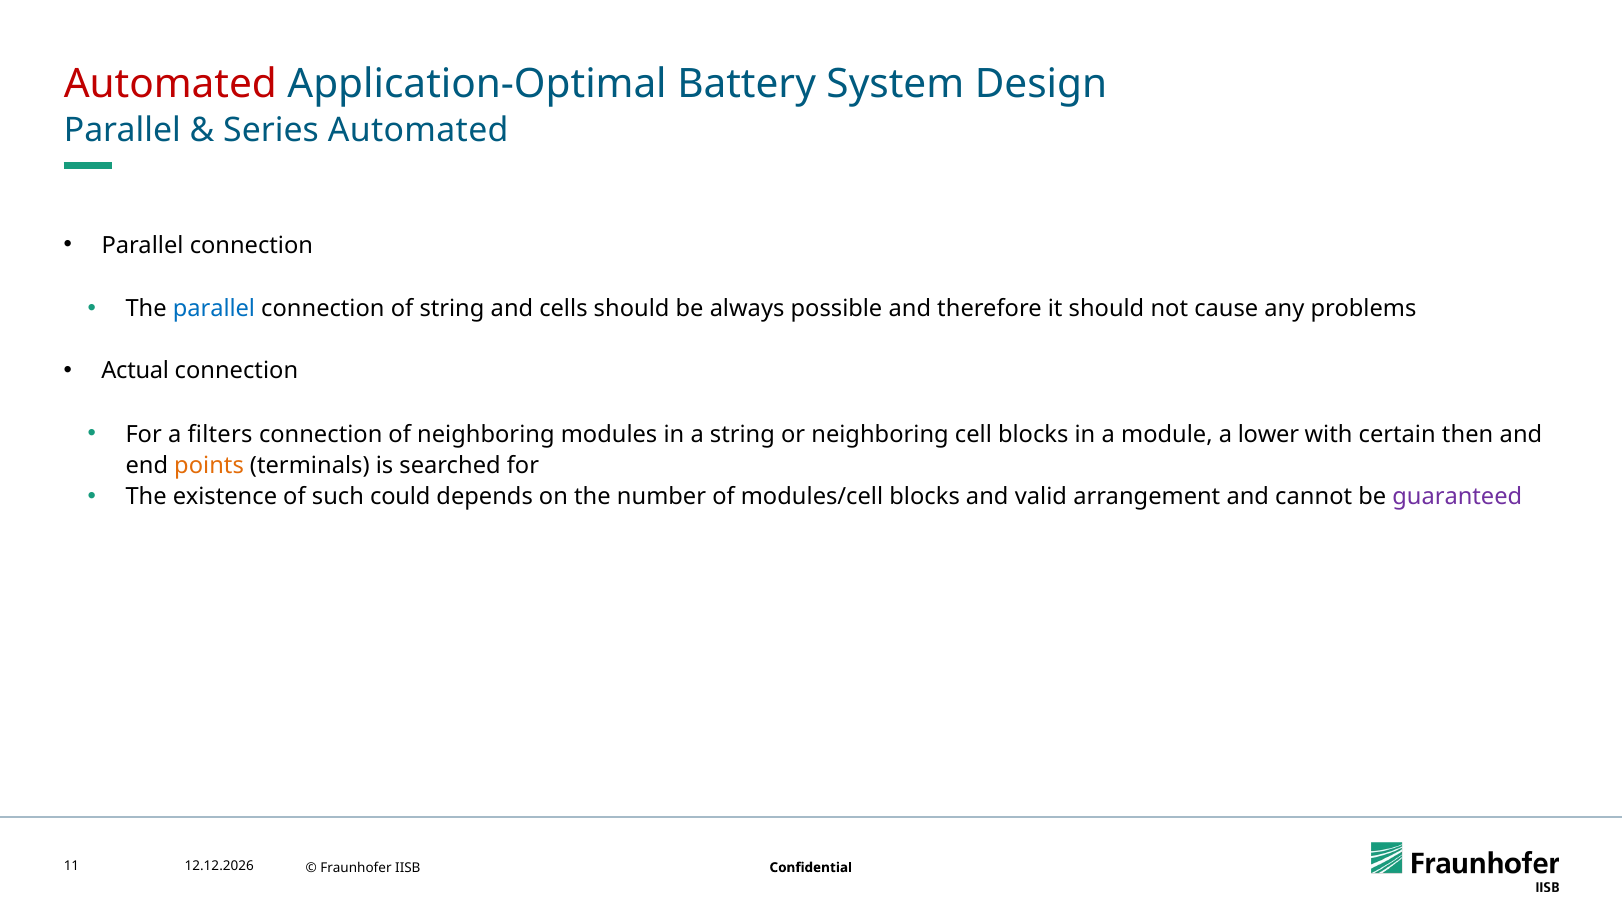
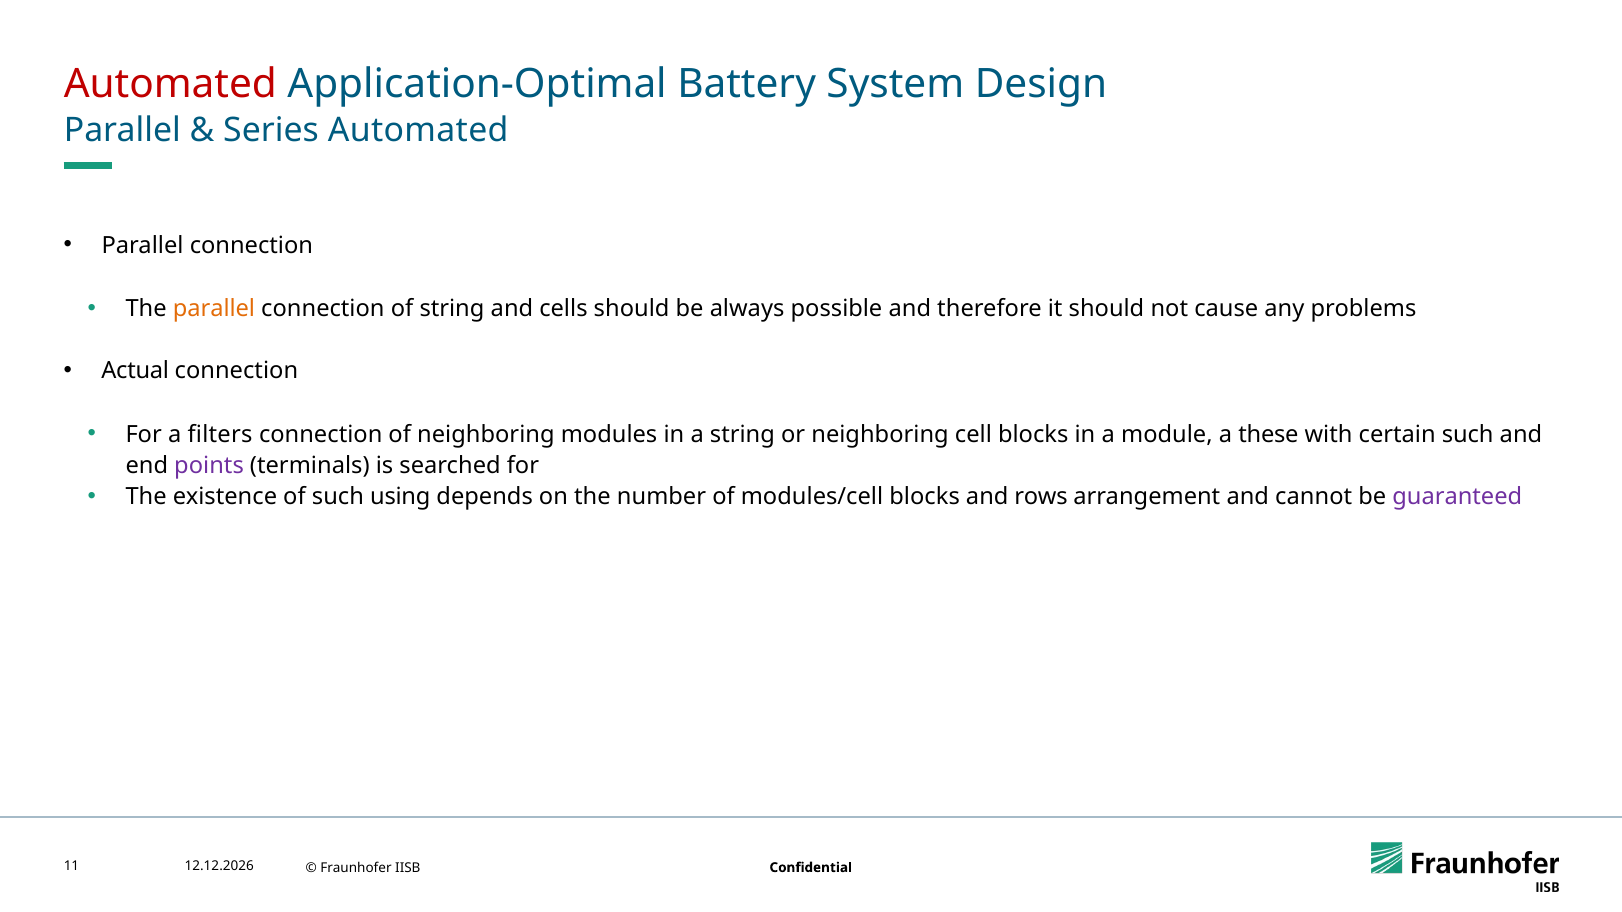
parallel colour: blue -> orange (214, 309)
lower: lower -> these (1268, 434)
certain then: then -> such (1468, 434)
points colour: orange -> purple (209, 466)
could: could -> using (400, 497)
valid: valid -> rows (1041, 497)
